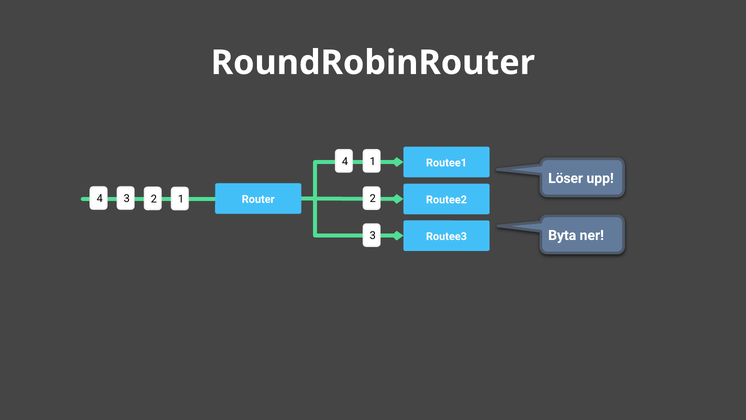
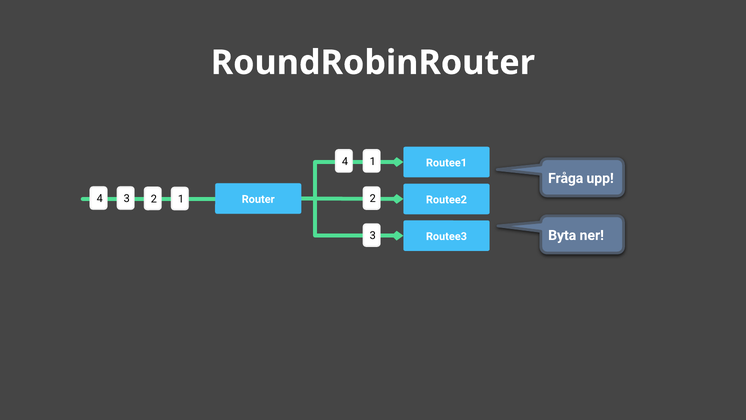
Löser: Löser -> Fråga (566, 178)
